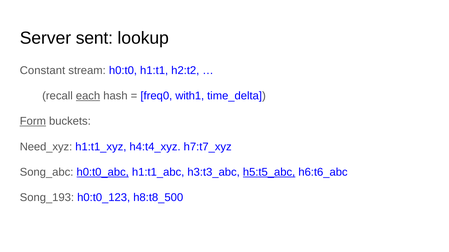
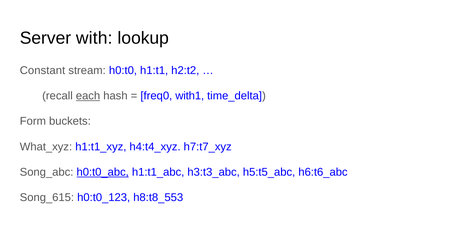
sent: sent -> with (94, 38)
Form underline: present -> none (33, 122)
Need_xyz: Need_xyz -> What_xyz (46, 147)
h5:t5_abc underline: present -> none (269, 172)
Song_193: Song_193 -> Song_615 (47, 198)
h8:t8_500: h8:t8_500 -> h8:t8_553 (158, 198)
